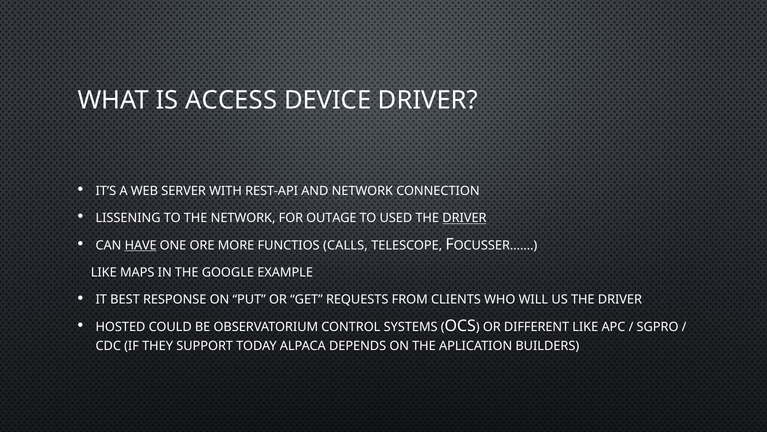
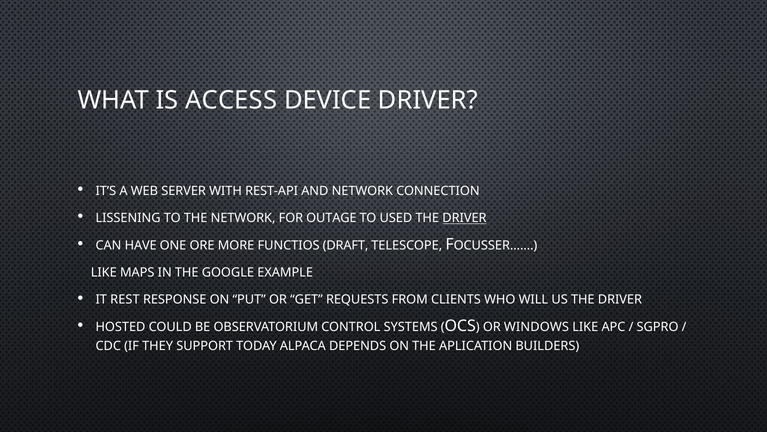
HAVE underline: present -> none (141, 245)
CALLS: CALLS -> DRAFT (346, 245)
BEST: BEST -> REST (125, 299)
DIFFERENT: DIFFERENT -> WINDOWS (536, 327)
